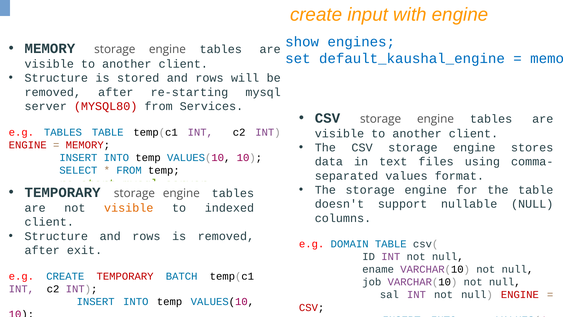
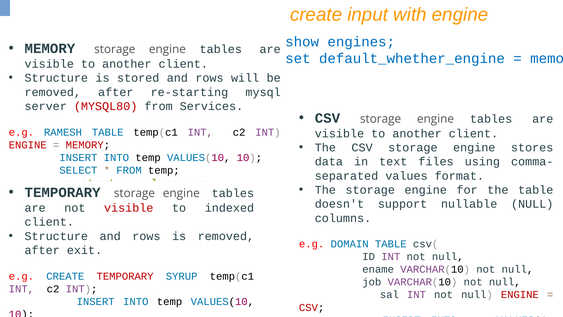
default_kaushal_engine: default_kaushal_engine -> default_whether_engine (412, 59)
e.g TABLES: TABLES -> RAMESH (63, 132)
visible colour: orange -> red (129, 208)
BATCH: BATCH -> SYRUP (182, 276)
